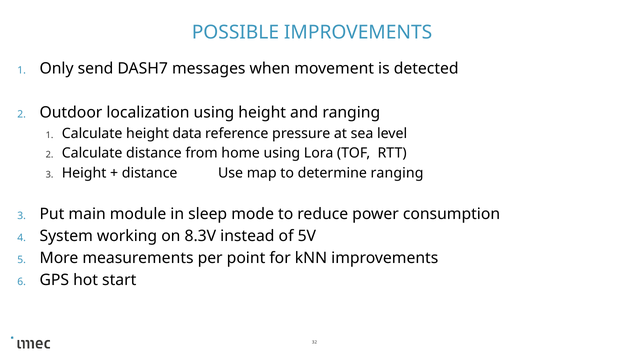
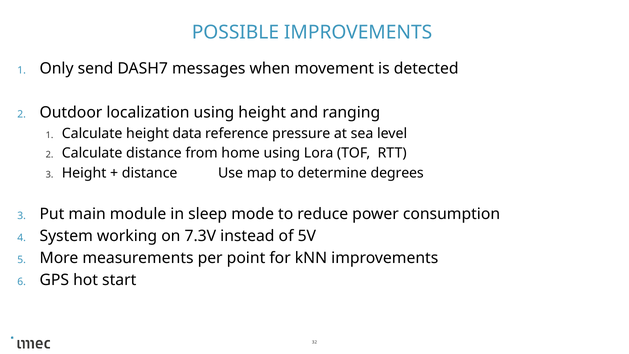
determine ranging: ranging -> degrees (397, 173)
8.3V: 8.3V -> 7.3V (200, 236)
